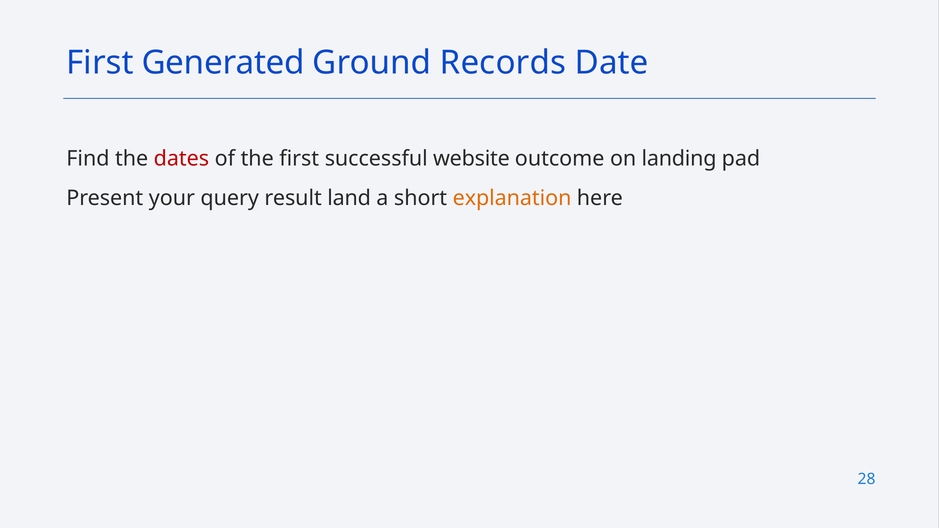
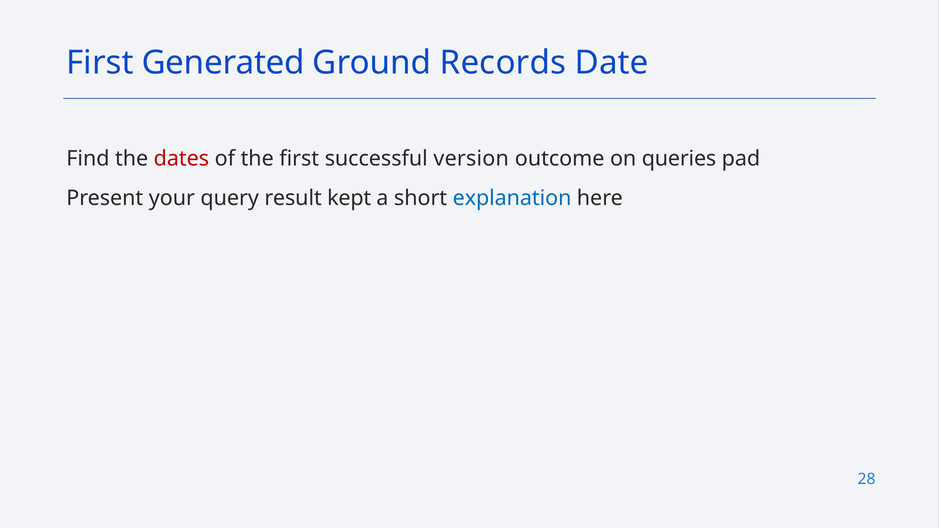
website: website -> version (471, 159)
landing: landing -> queries (679, 159)
land: land -> kept (349, 198)
explanation colour: orange -> blue (512, 198)
